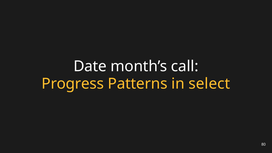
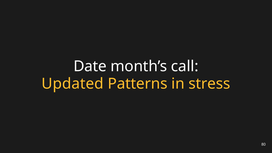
Progress: Progress -> Updated (73, 84)
select: select -> stress (209, 84)
